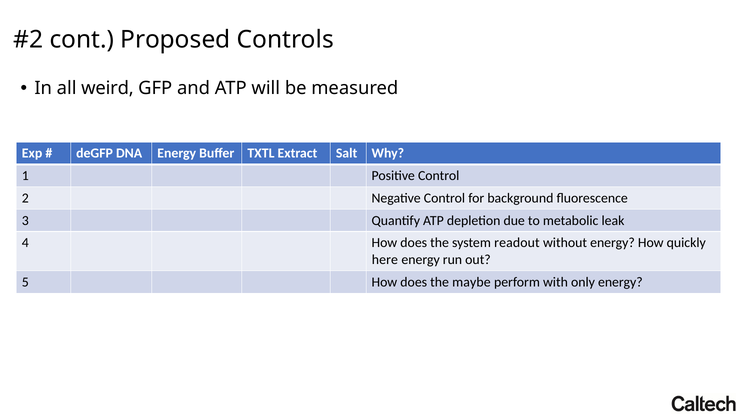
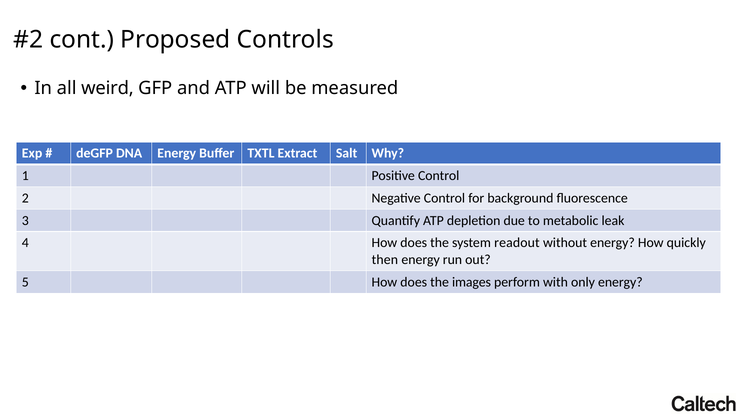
here: here -> then (385, 260)
maybe: maybe -> images (472, 282)
